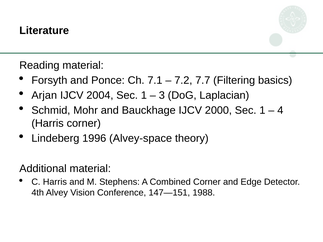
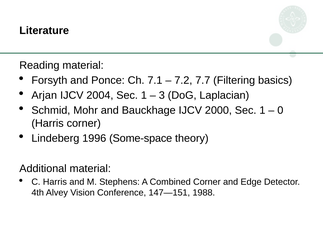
4: 4 -> 0 (280, 111)
Alvey-space: Alvey-space -> Some-space (141, 139)
